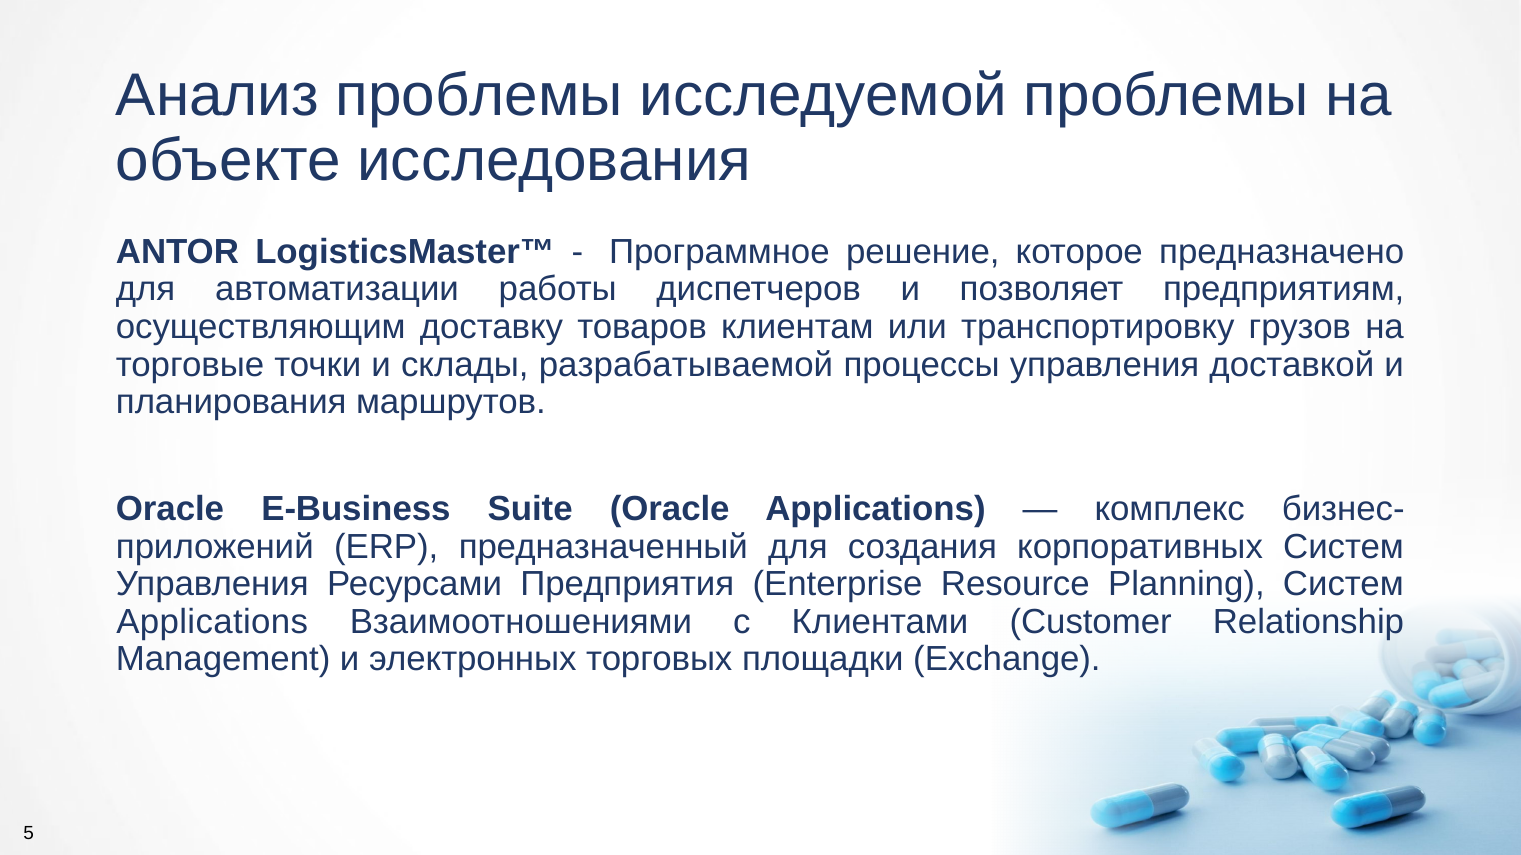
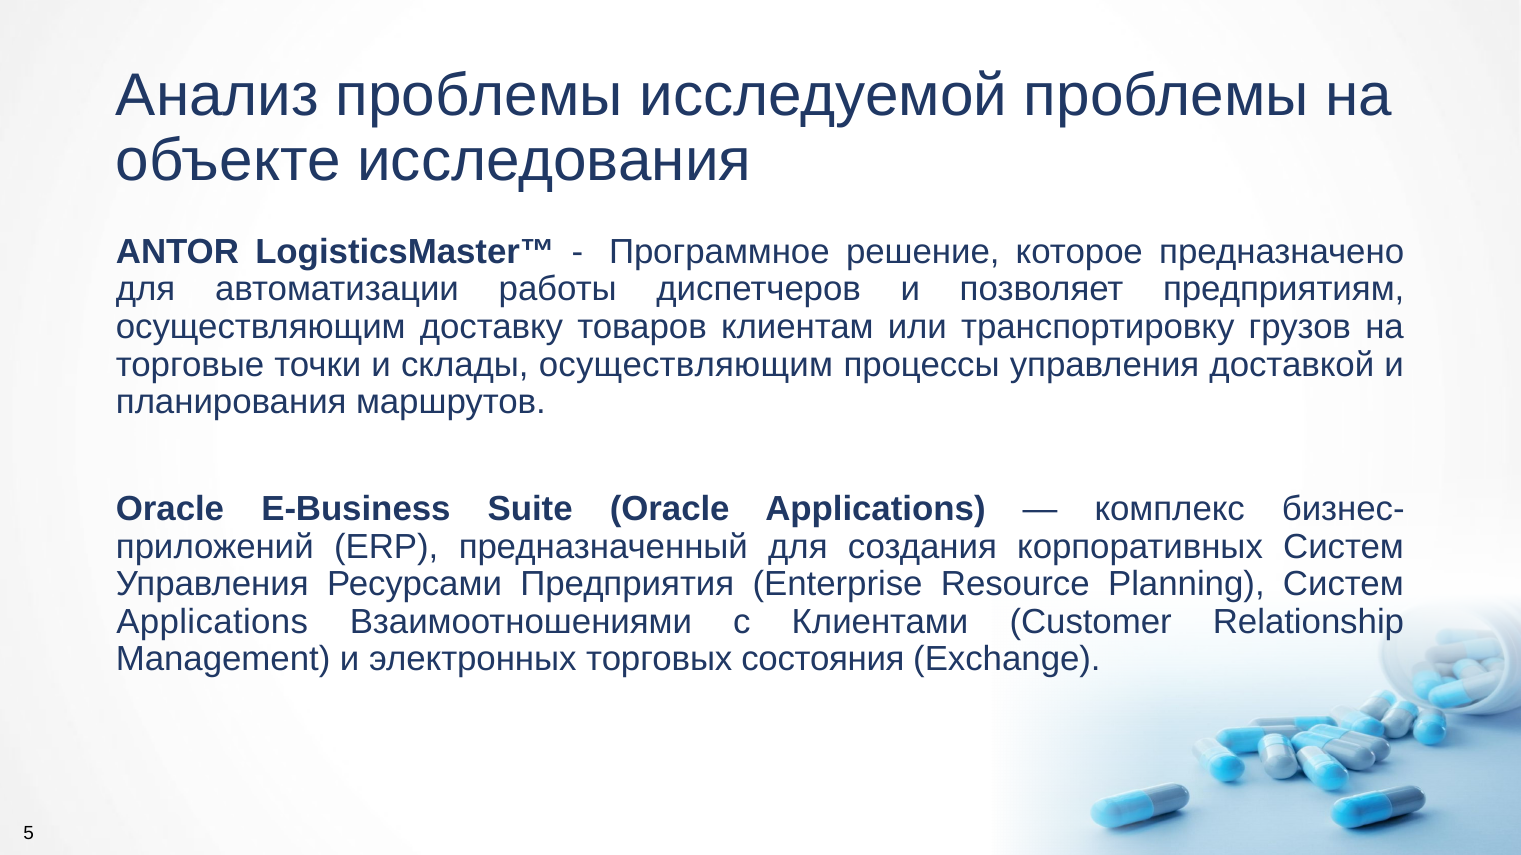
склады разрабатываемой: разрабатываемой -> осуществляющим (686, 365)
площадки: площадки -> состояния (823, 660)
